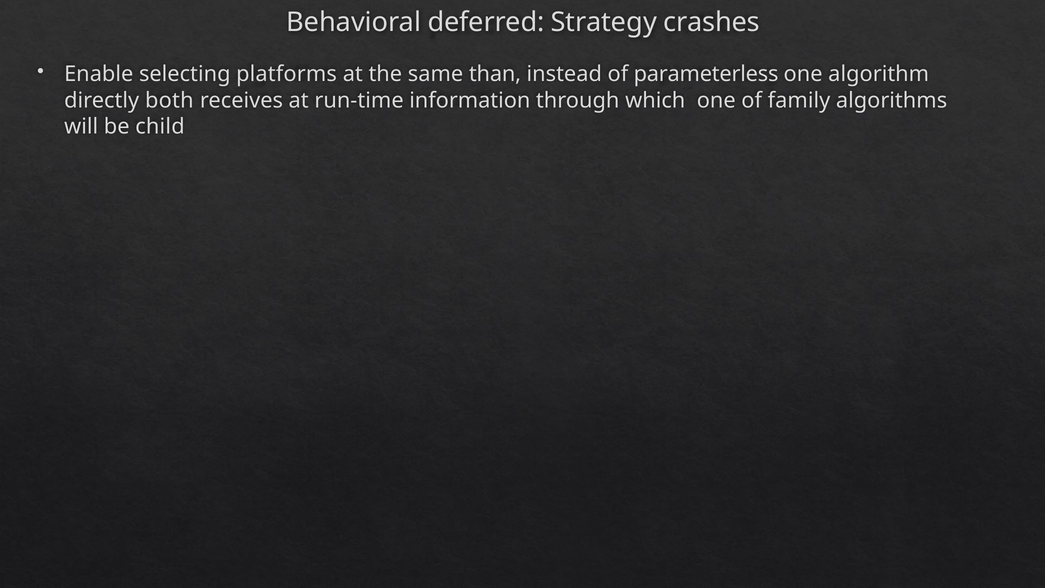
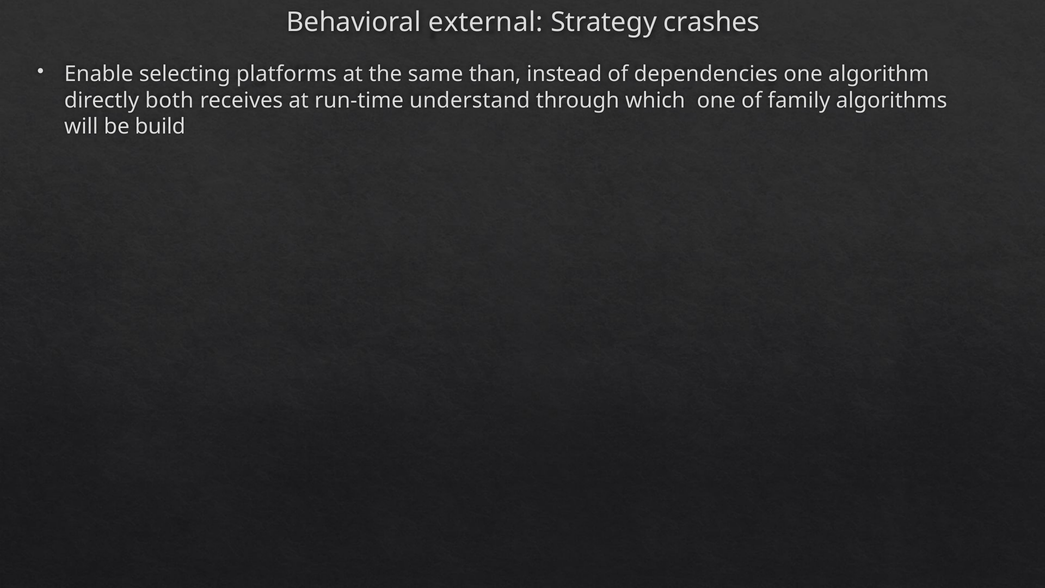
deferred: deferred -> external (486, 22)
parameterless: parameterless -> dependencies (706, 74)
information: information -> understand (470, 100)
child: child -> build (160, 126)
